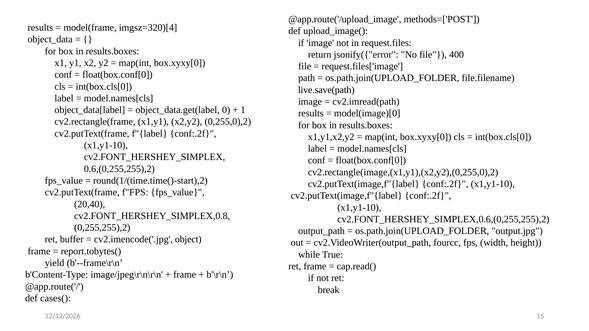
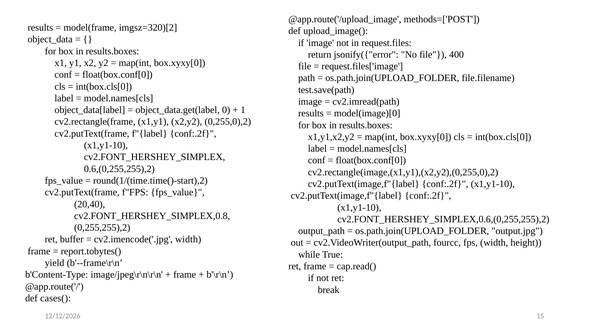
imgsz=320)[4: imgsz=320)[4 -> imgsz=320)[2 (148, 28)
live.save(path: live.save(path -> test.save(path (326, 90)
cv2.imencode('.jpg object: object -> width (188, 240)
